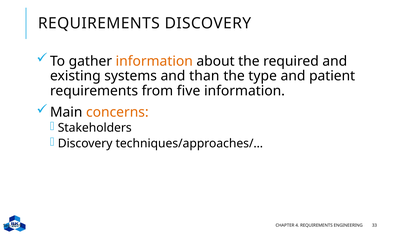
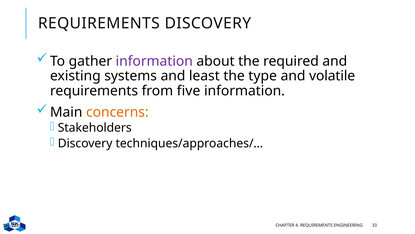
information colour: orange -> purple (154, 61)
than: than -> least (204, 76)
patient: patient -> volatile (332, 76)
